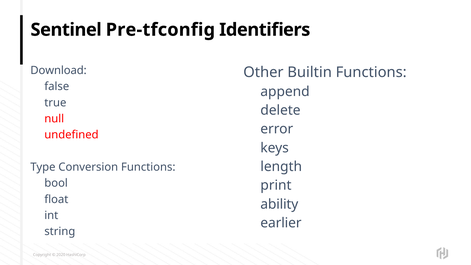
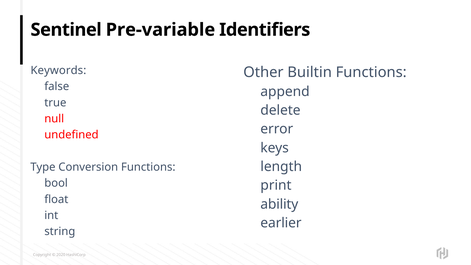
Pre-tfconfig: Pre-tfconfig -> Pre-variable (160, 30)
Download: Download -> Keywords (58, 70)
